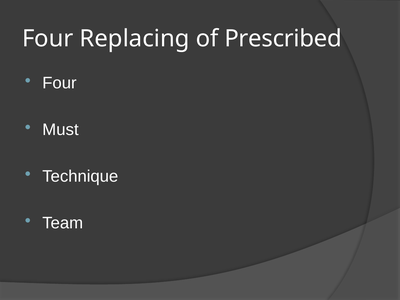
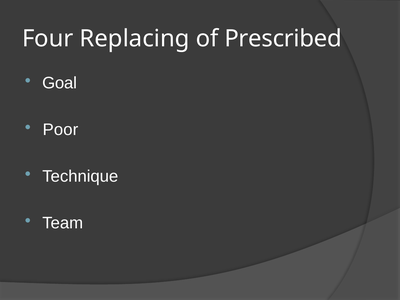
Four: Four -> Goal (60, 83)
Must: Must -> Poor (60, 130)
